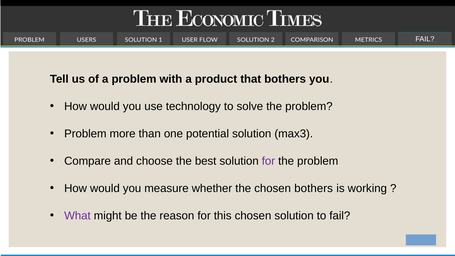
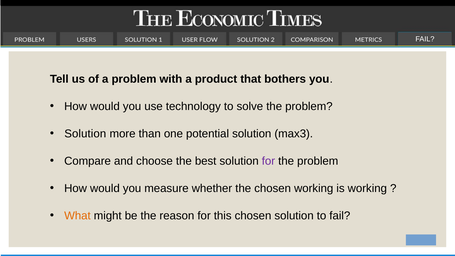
Problem: Problem -> Solution (85, 134)
chosen bothers: bothers -> working (314, 188)
What colour: purple -> orange (77, 216)
